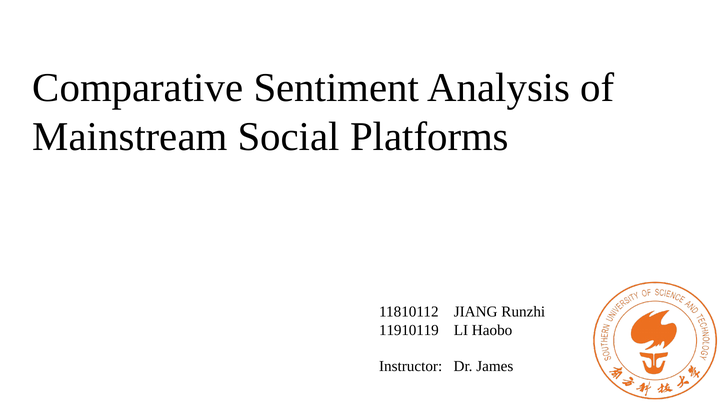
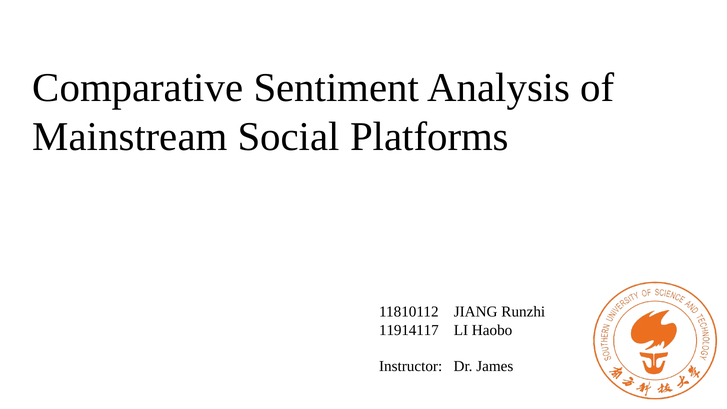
11910119: 11910119 -> 11914117 (409, 330)
